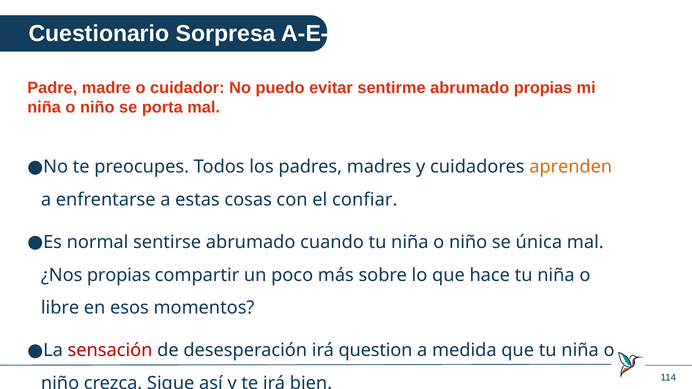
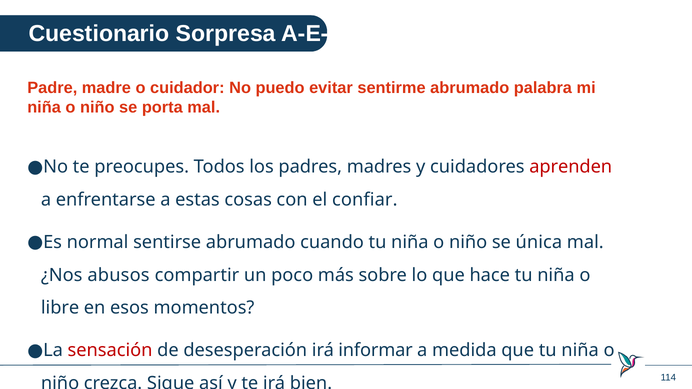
abrumado propias: propias -> palabra (543, 88)
aprenden colour: orange -> red (571, 167)
¿Nos propias: propias -> abusos (119, 275)
question: question -> informar (376, 351)
